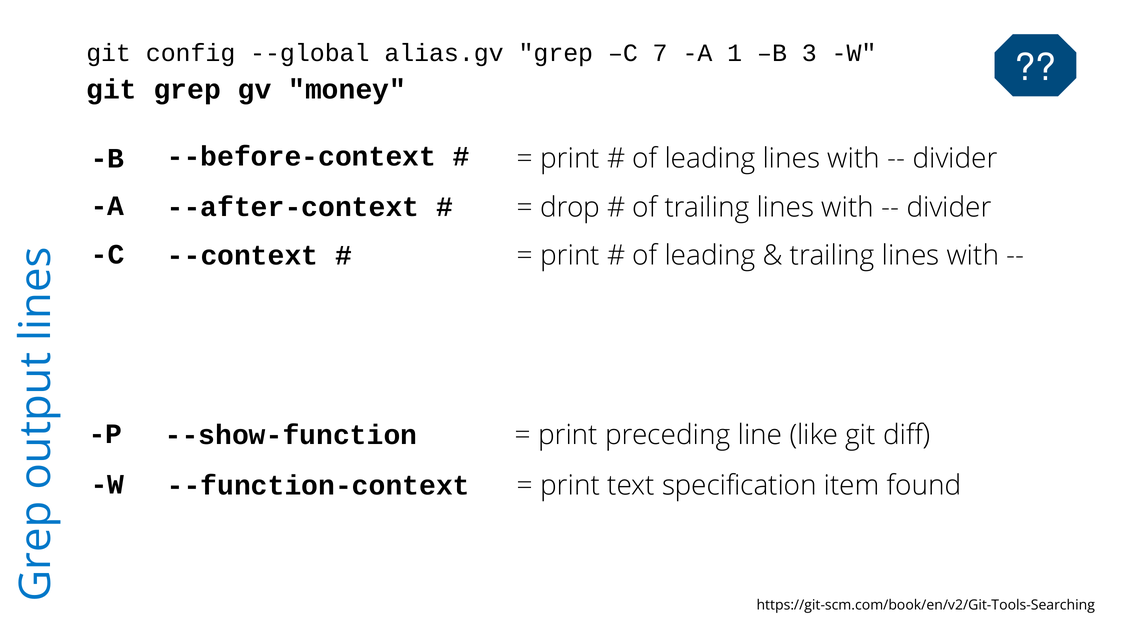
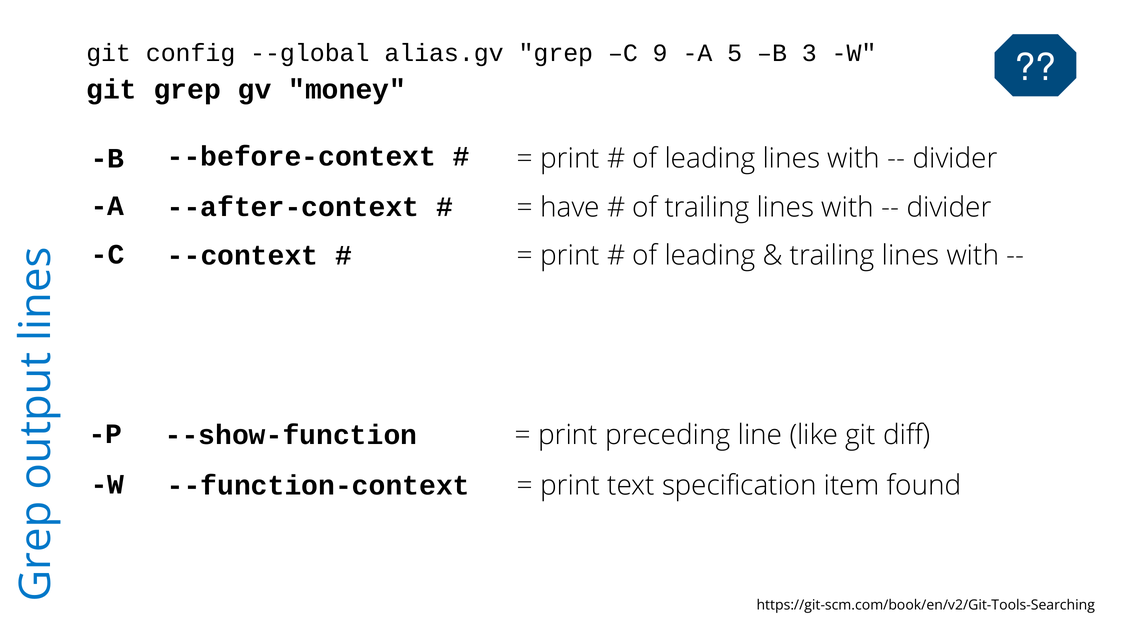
7: 7 -> 9 (660, 53)
1: 1 -> 5 (735, 53)
drop: drop -> have (570, 207)
